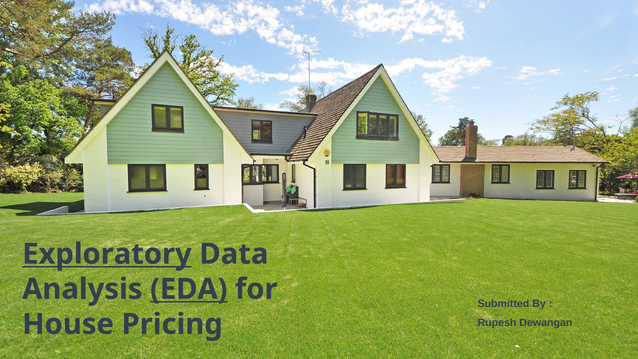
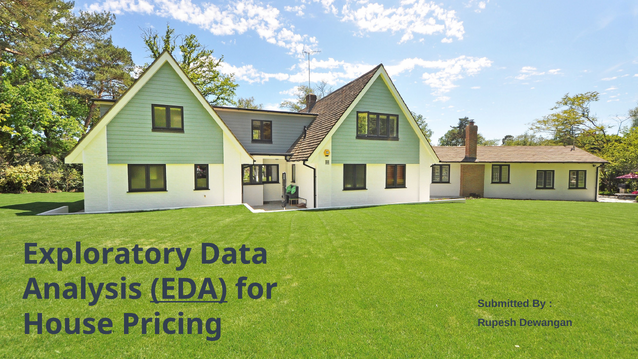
Exploratory underline: present -> none (107, 254)
